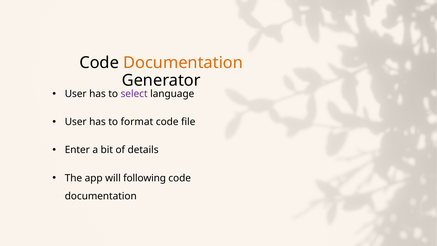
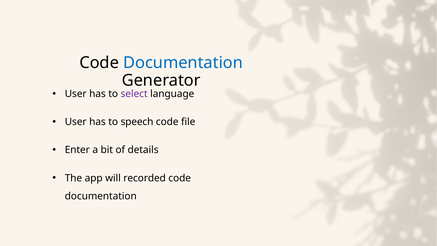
Documentation colour: orange -> blue (183, 63)
format: format -> speech (137, 122)
following: following -> recorded (145, 178)
